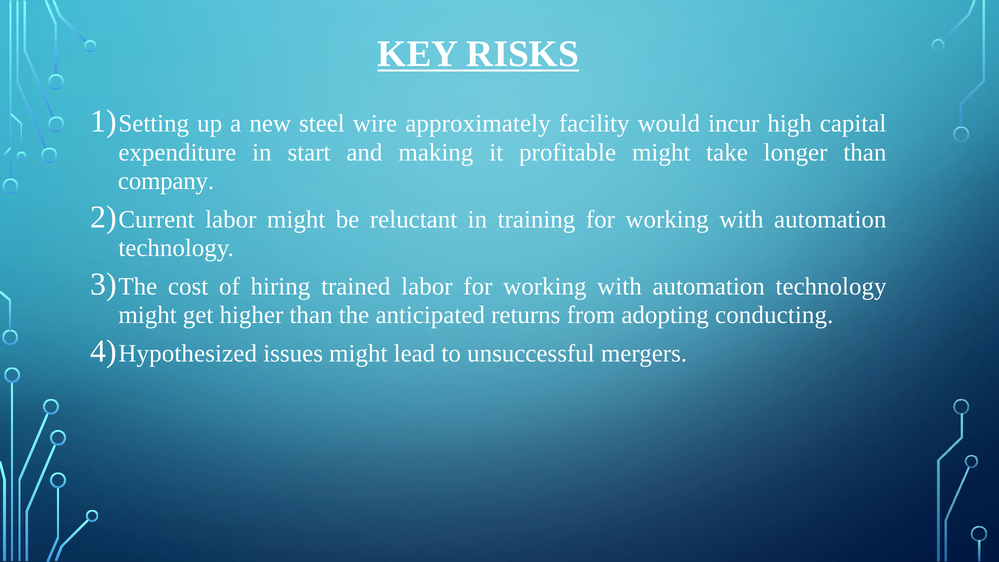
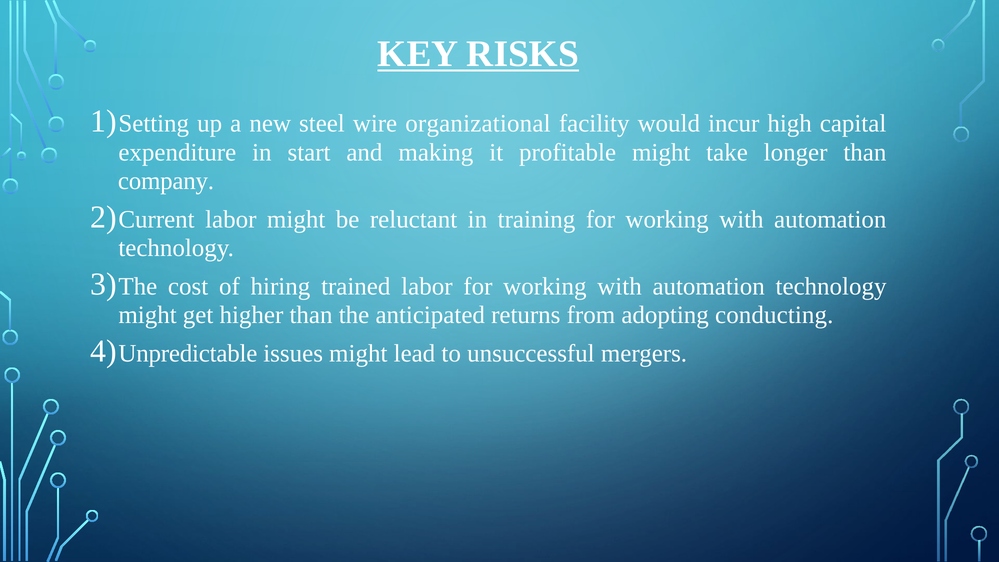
approximately: approximately -> organizational (478, 123)
Hypothesized: Hypothesized -> Unpredictable (188, 353)
